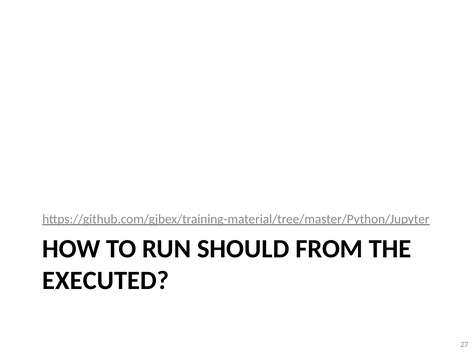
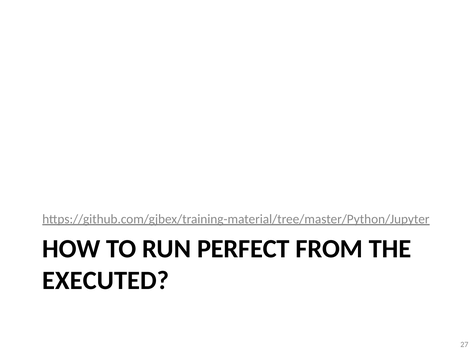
SHOULD: SHOULD -> PERFECT (243, 249)
